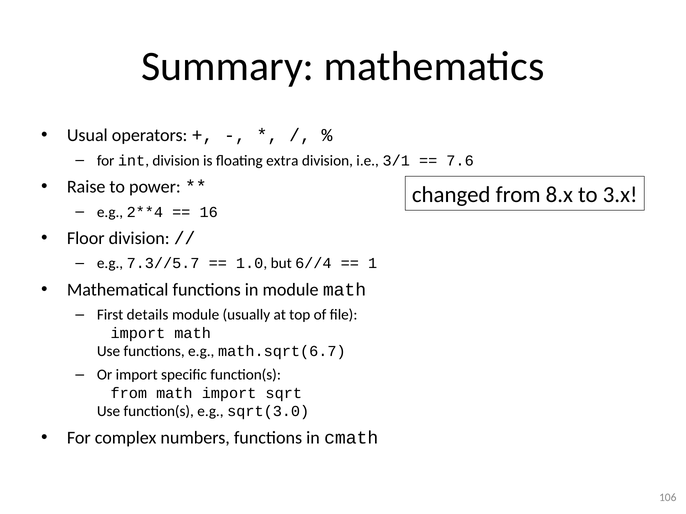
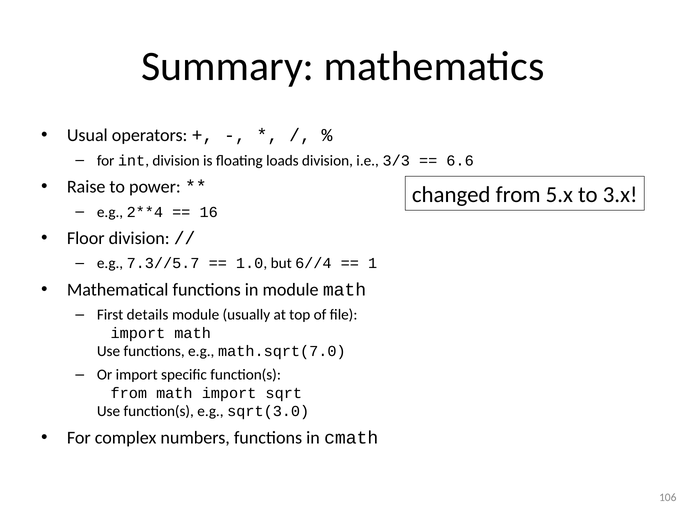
extra: extra -> loads (282, 161)
3/1: 3/1 -> 3/3 (396, 161)
7.6: 7.6 -> 6.6 (460, 161)
8.x: 8.x -> 5.x (559, 195)
math.sqrt(6.7: math.sqrt(6.7 -> math.sqrt(7.0 (282, 352)
